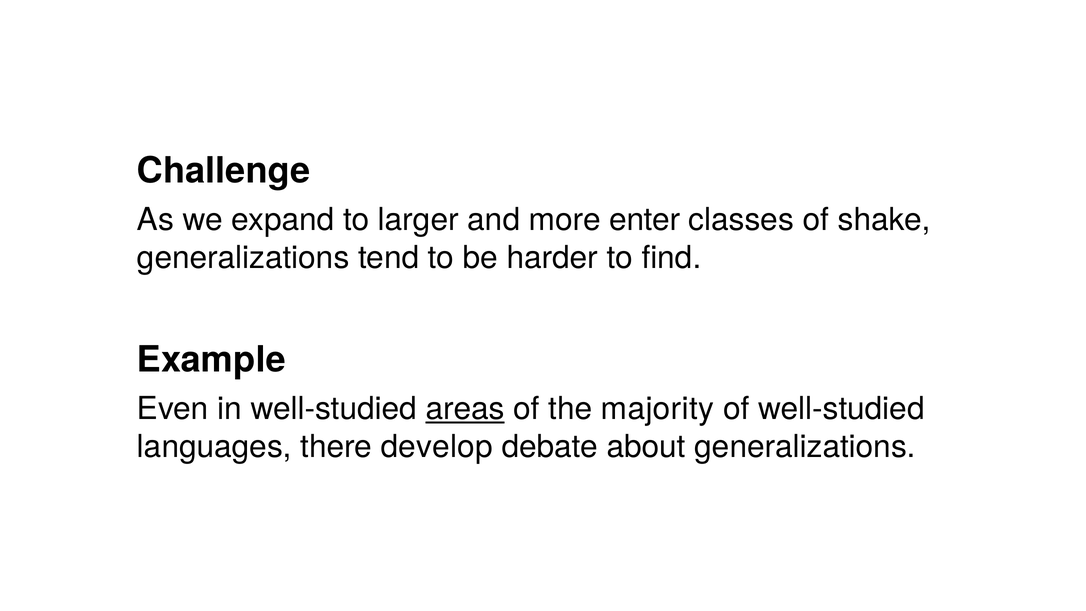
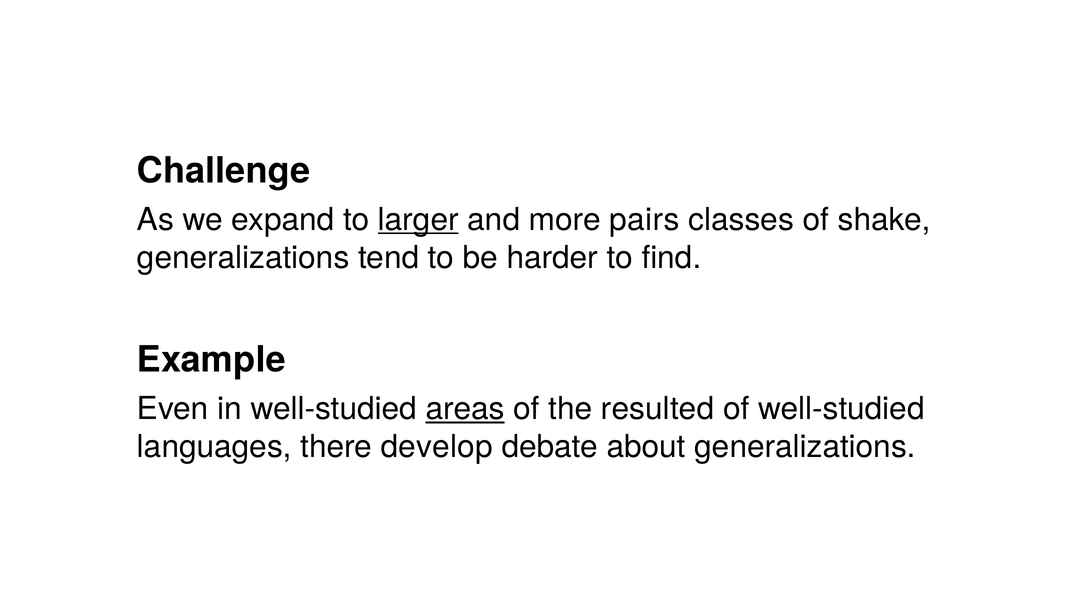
larger underline: none -> present (418, 220)
enter: enter -> pairs (644, 220)
majority: majority -> resulted (658, 409)
